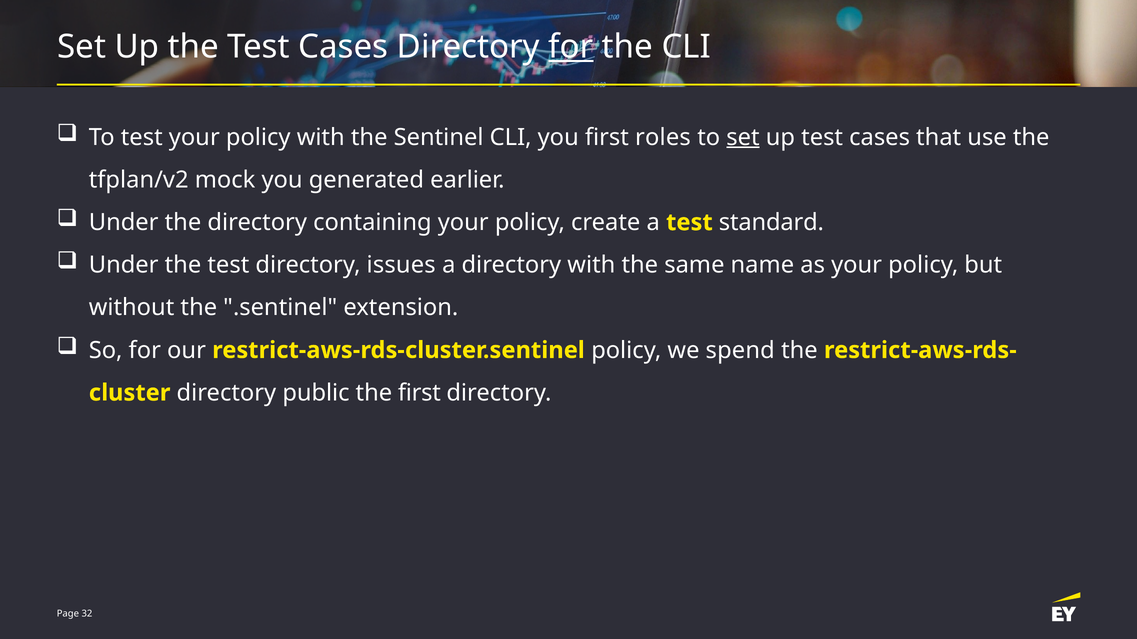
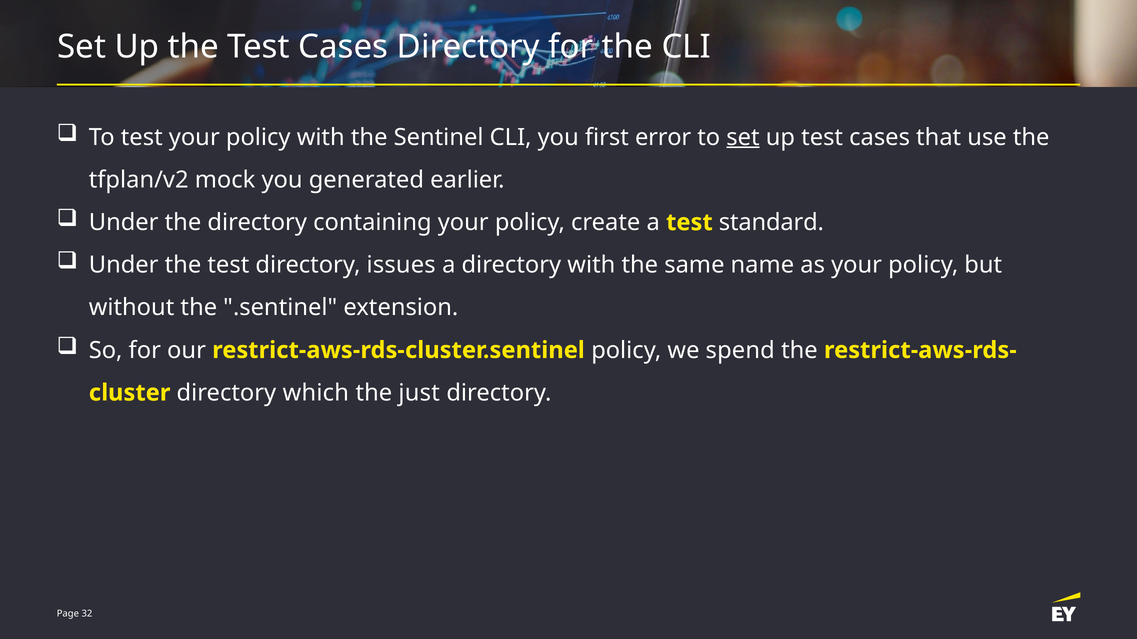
for underline: present -> none (571, 47)
roles: roles -> error (663, 137)
public: public -> which (316, 393)
the first: first -> just (419, 393)
